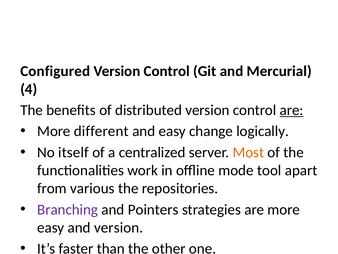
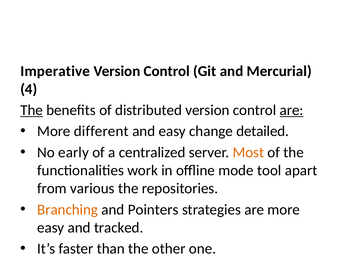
Configured: Configured -> Imperative (55, 71)
The underline: none -> present (32, 110)
logically: logically -> detailed (263, 131)
itself: itself -> early (73, 152)
Branching colour: purple -> orange (68, 209)
and version: version -> tracked (119, 227)
